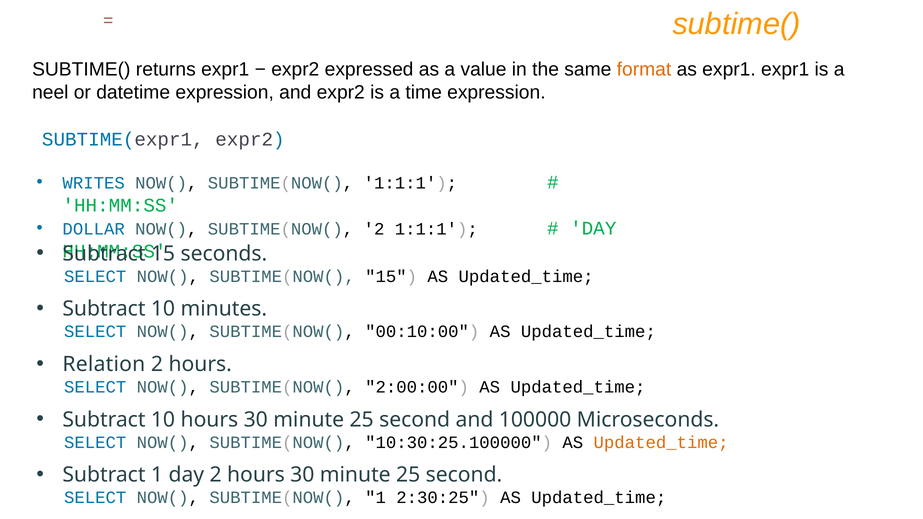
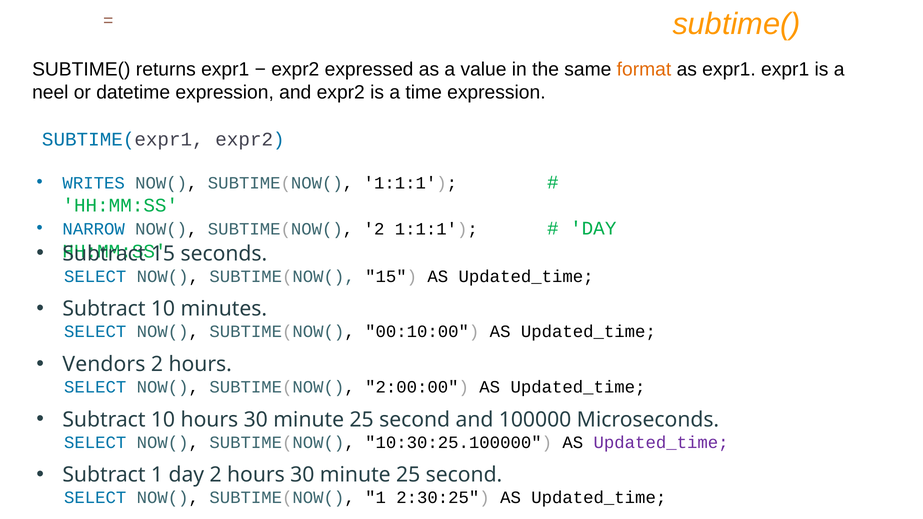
DOLLAR: DOLLAR -> NARROW (94, 229)
Relation: Relation -> Vendors (104, 364)
Updated_time colour: orange -> purple (661, 443)
